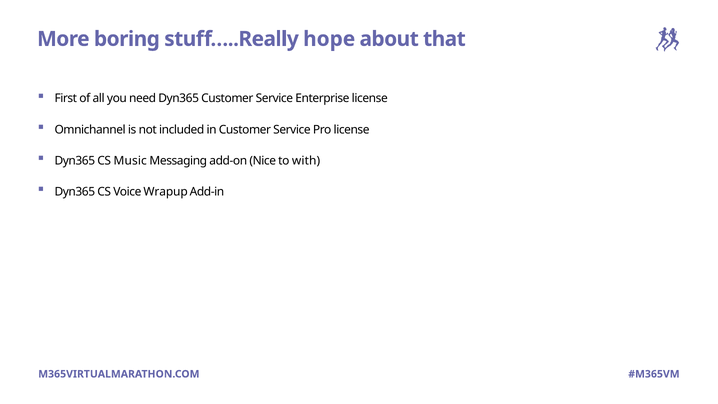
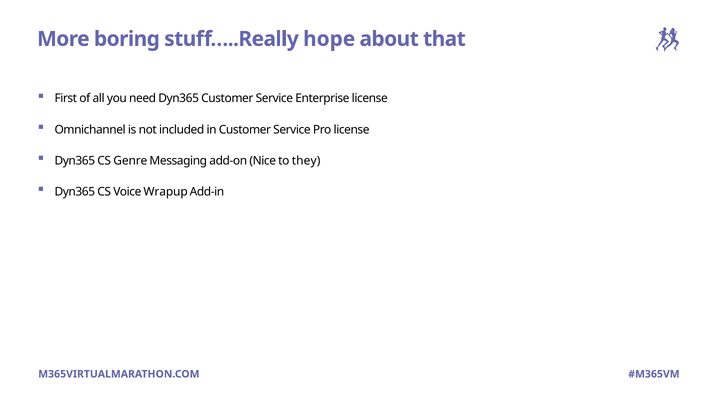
Music: Music -> Genre (130, 161)
with: with -> they (306, 161)
